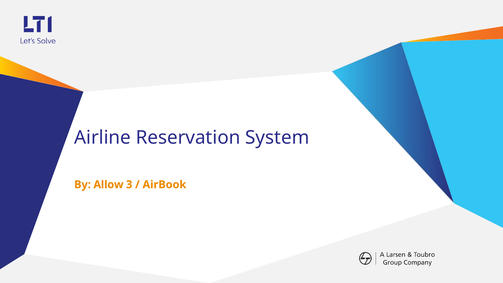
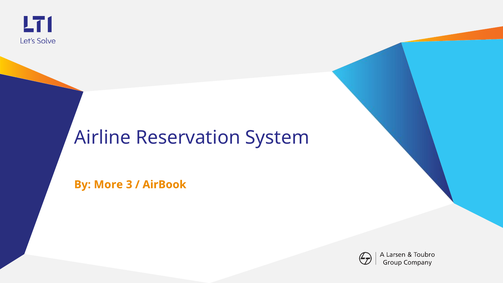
Allow: Allow -> More (108, 185)
